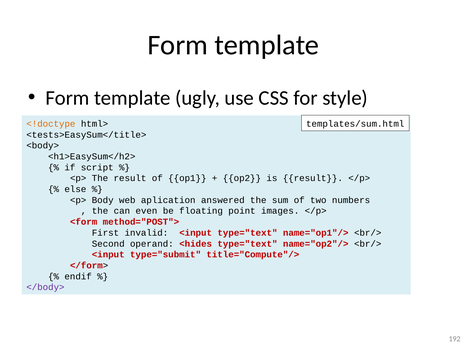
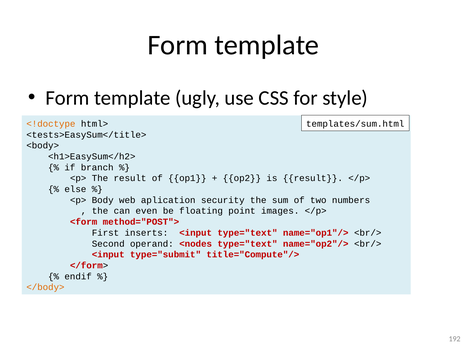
script: script -> branch (97, 168)
answered: answered -> security (223, 200)
invalid: invalid -> inserts (146, 233)
<hides: <hides -> <nodes (196, 244)
</body> colour: purple -> orange (45, 287)
